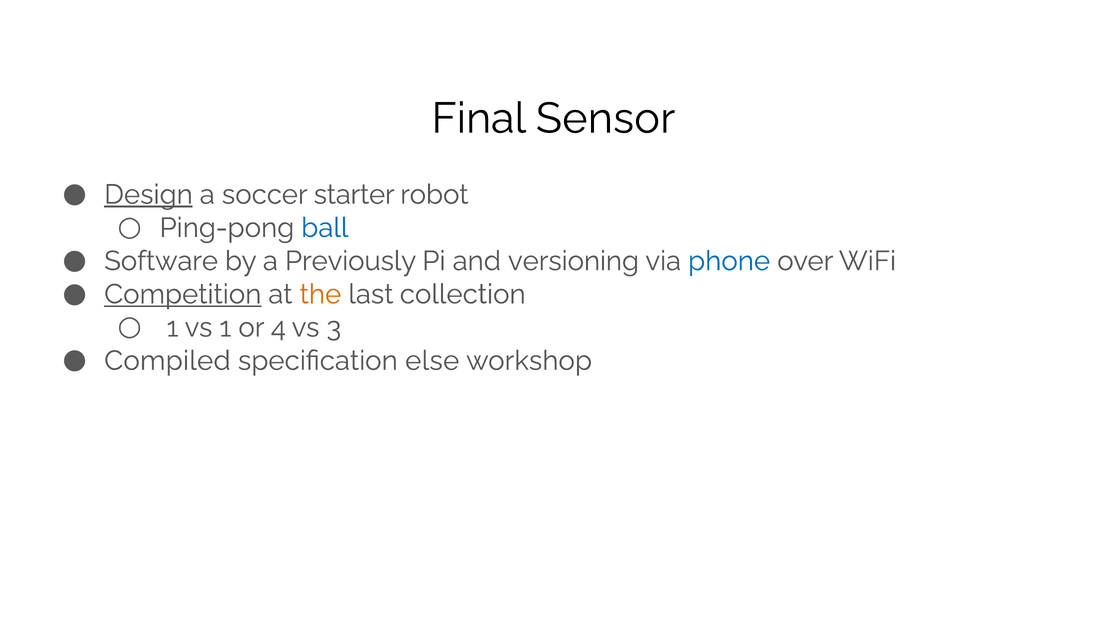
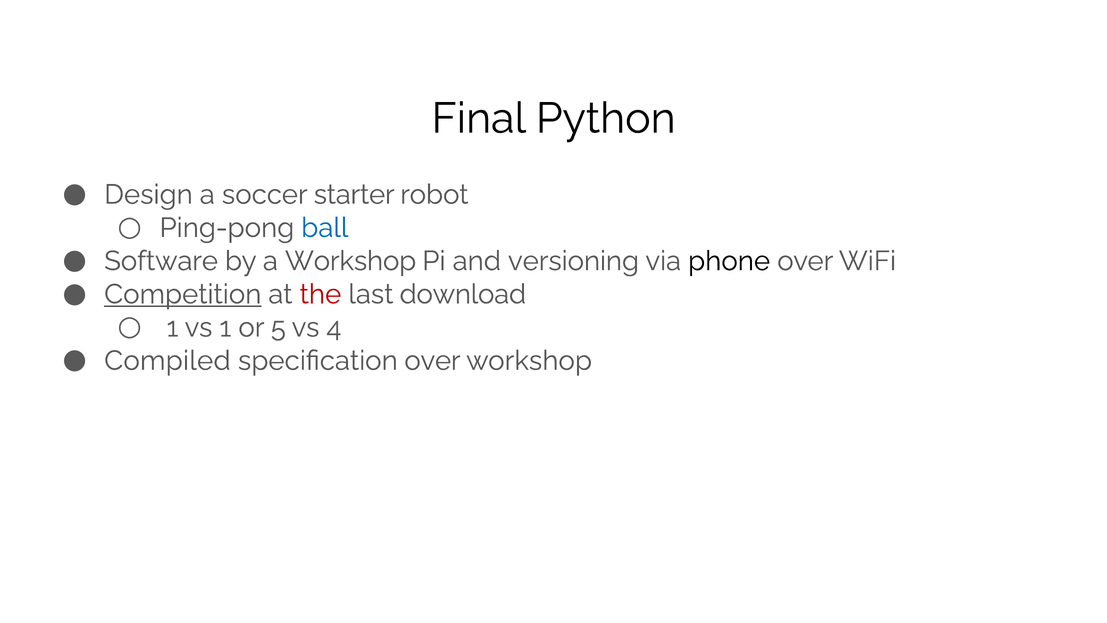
Sensor: Sensor -> Python (606, 118)
Design underline: present -> none (148, 194)
a Previously: Previously -> Workshop (351, 261)
phone colour: blue -> black (729, 261)
the colour: orange -> red (320, 294)
collection: collection -> download (463, 294)
4: 4 -> 5 (278, 327)
3: 3 -> 4 (334, 327)
specification else: else -> over (432, 361)
